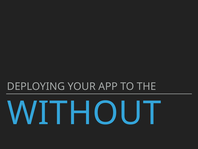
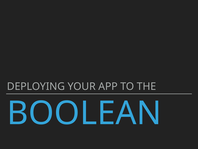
WITHOUT: WITHOUT -> BOOLEAN (84, 113)
